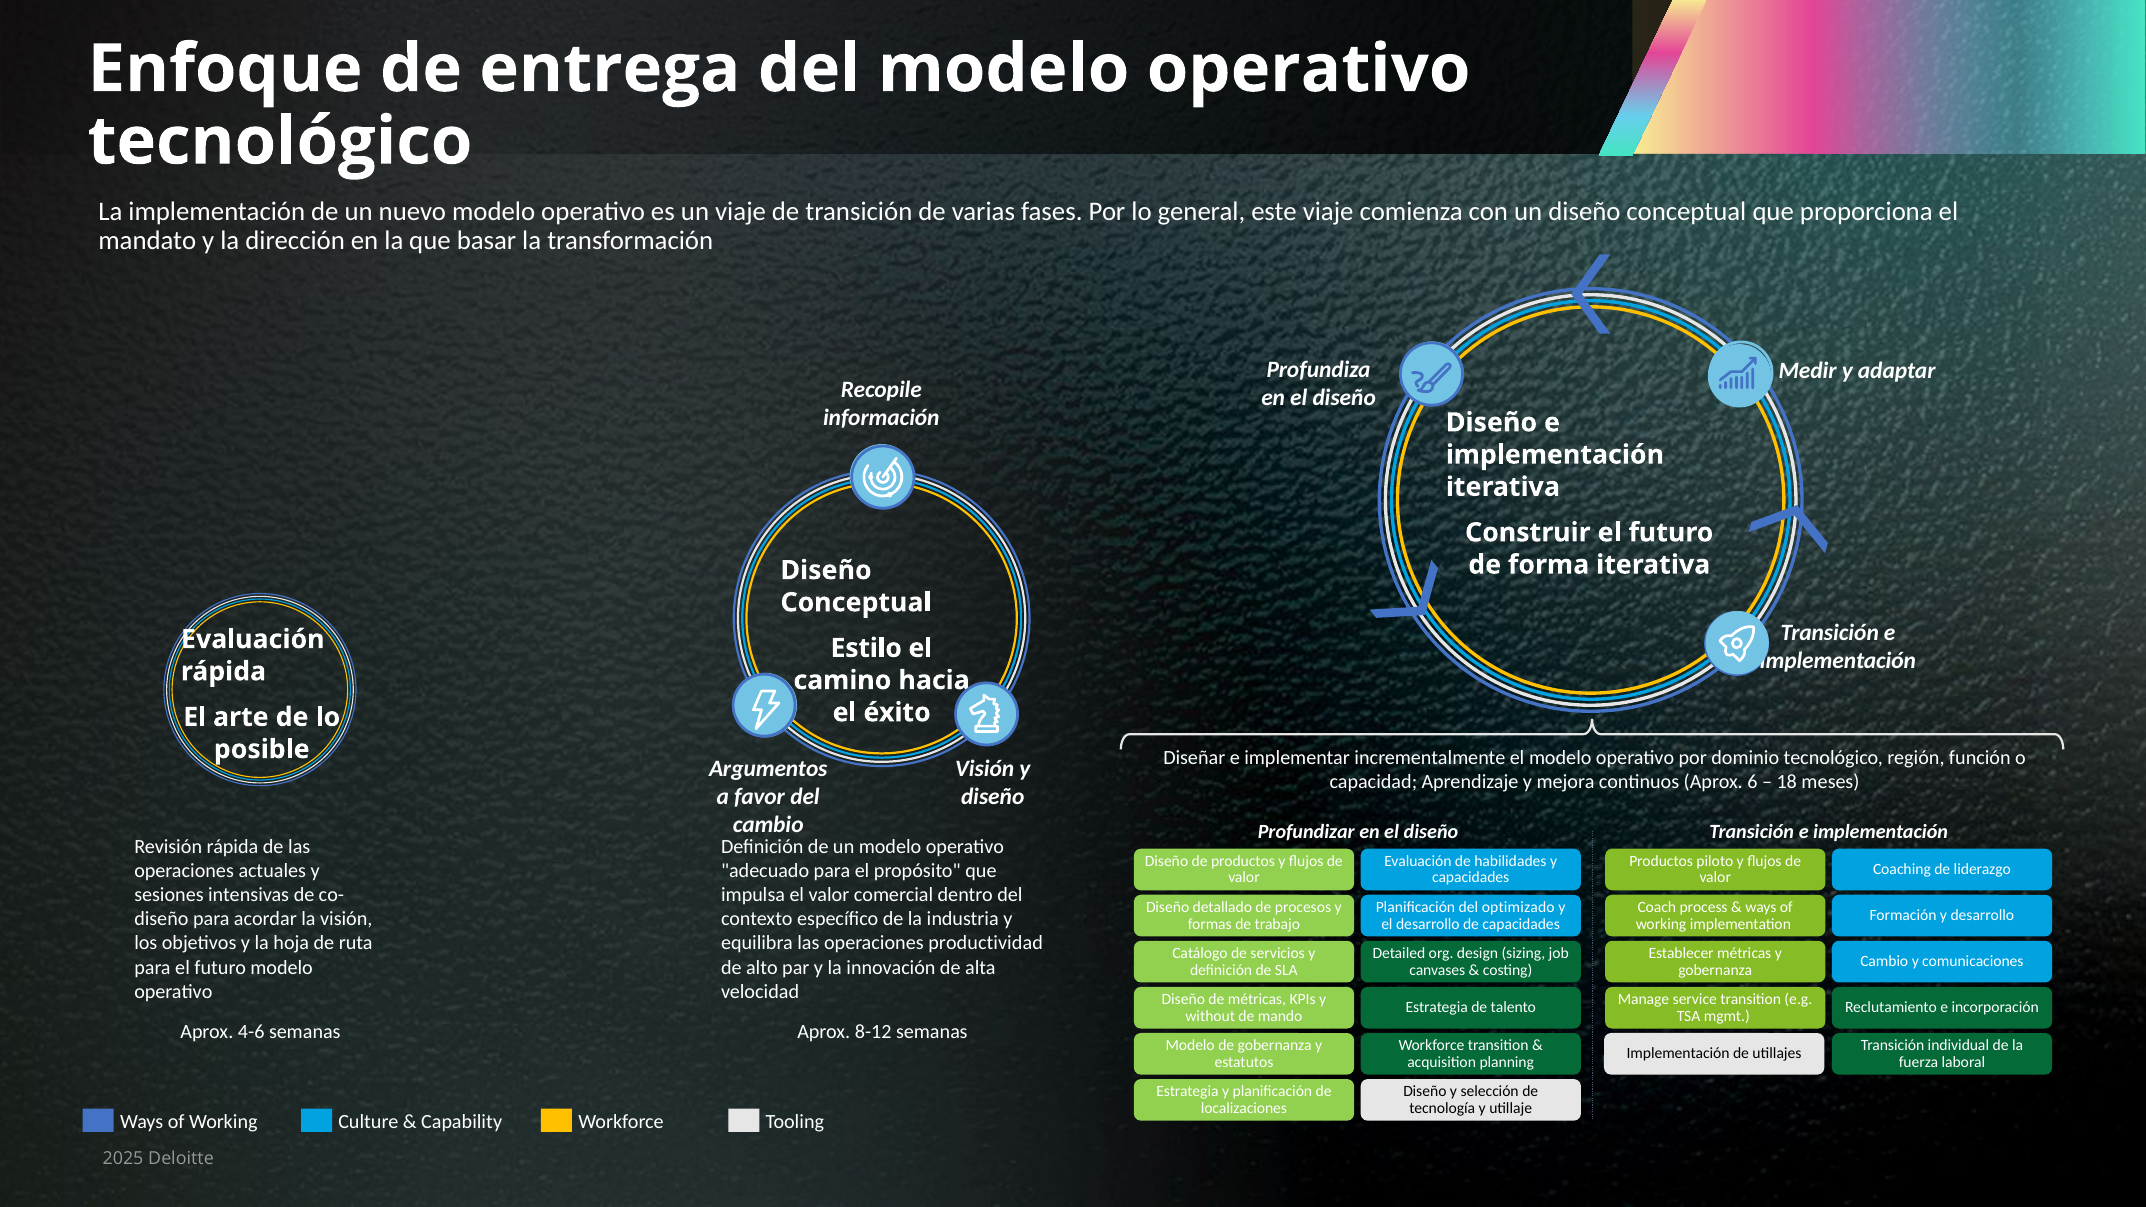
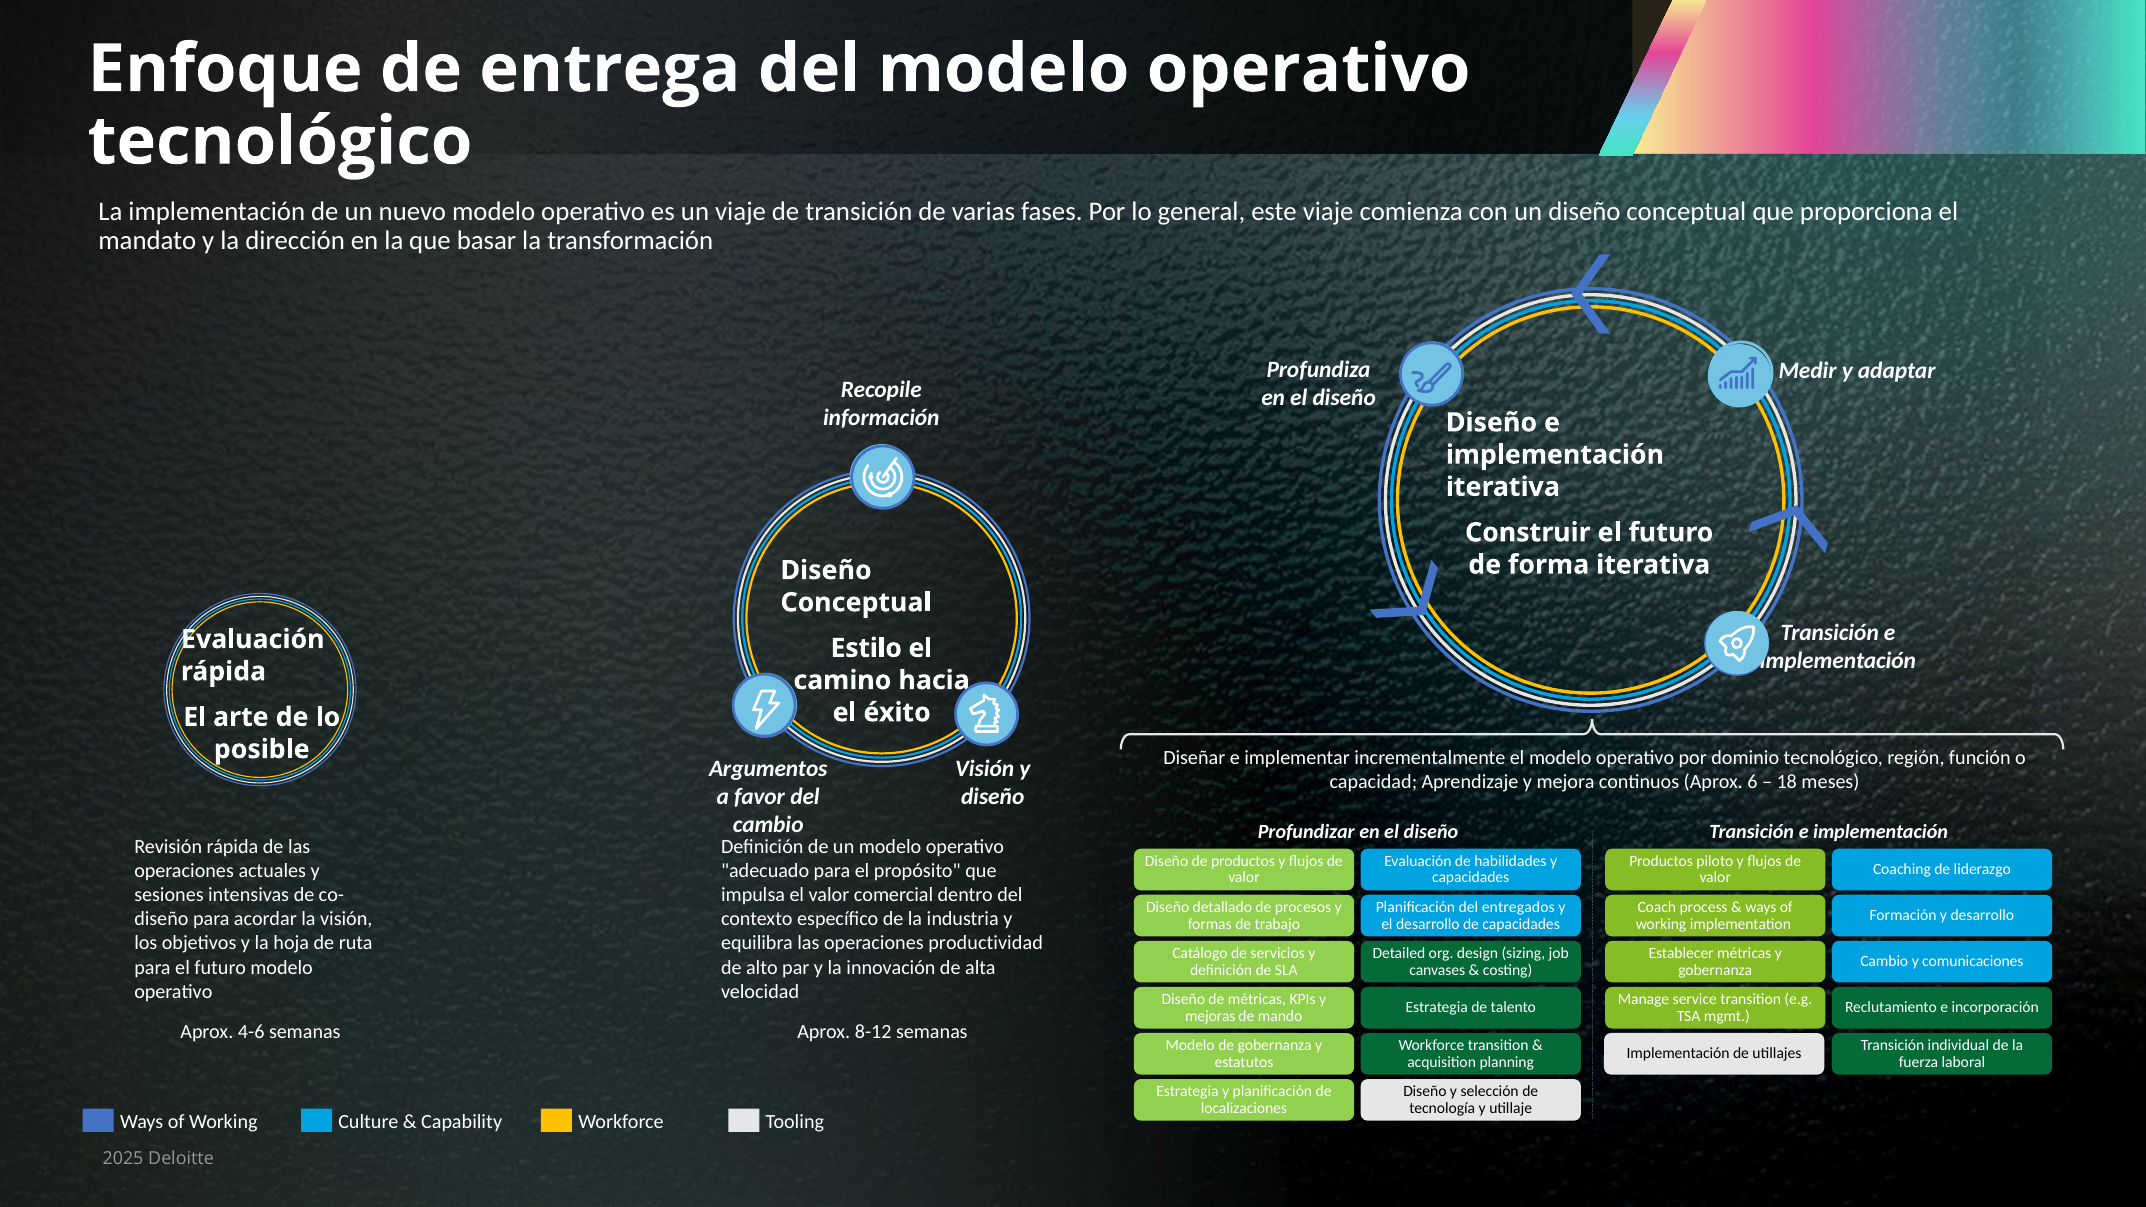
optimizado: optimizado -> entregados (1518, 907)
without: without -> mejoras (1210, 1016)
